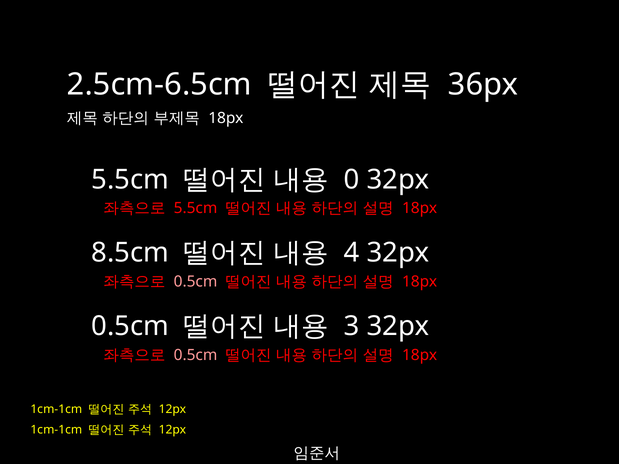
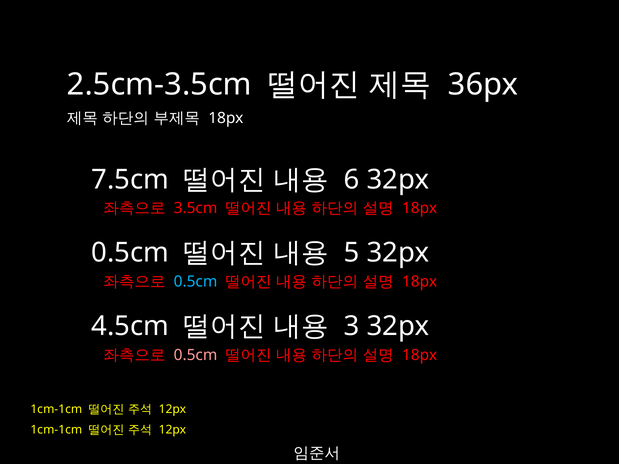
2.5cm-6.5cm: 2.5cm-6.5cm -> 2.5cm-3.5cm (159, 85)
5.5cm: 5.5cm -> 7.5cm (130, 180)
0: 0 -> 6 (352, 180)
5.5cm: 5.5cm -> 3.5cm (196, 208)
8.5cm: 8.5cm -> 0.5cm (130, 253)
4: 4 -> 5 (352, 253)
0.5cm colour: pink -> light blue (196, 282)
0.5cm: 0.5cm -> 4.5cm (130, 326)
